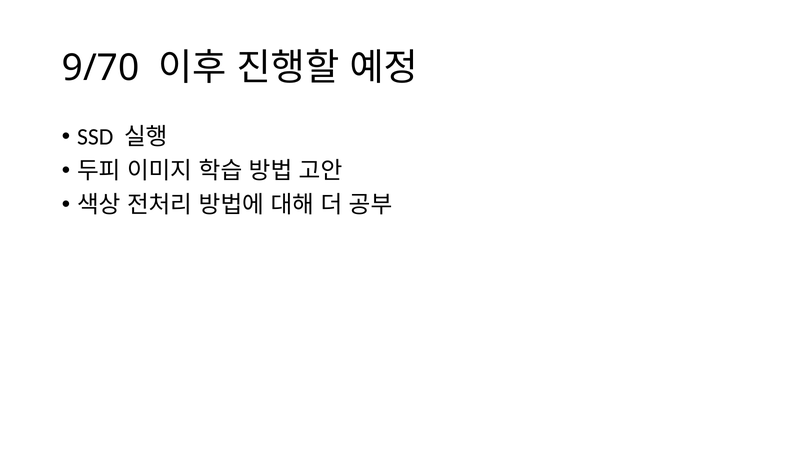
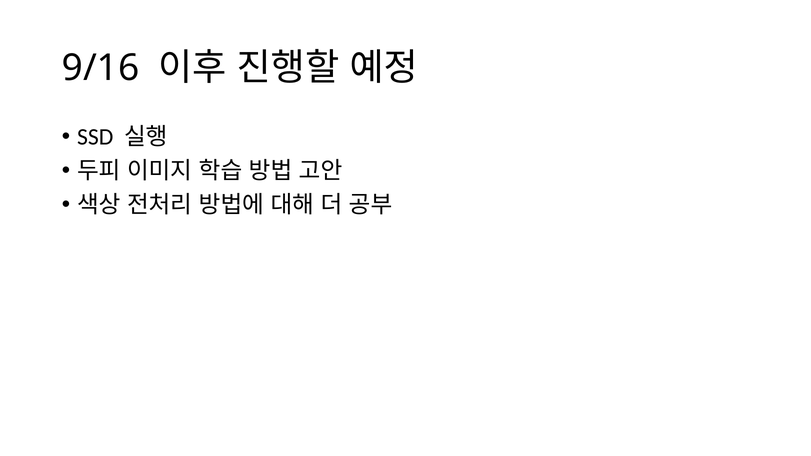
9/70: 9/70 -> 9/16 (101, 68)
